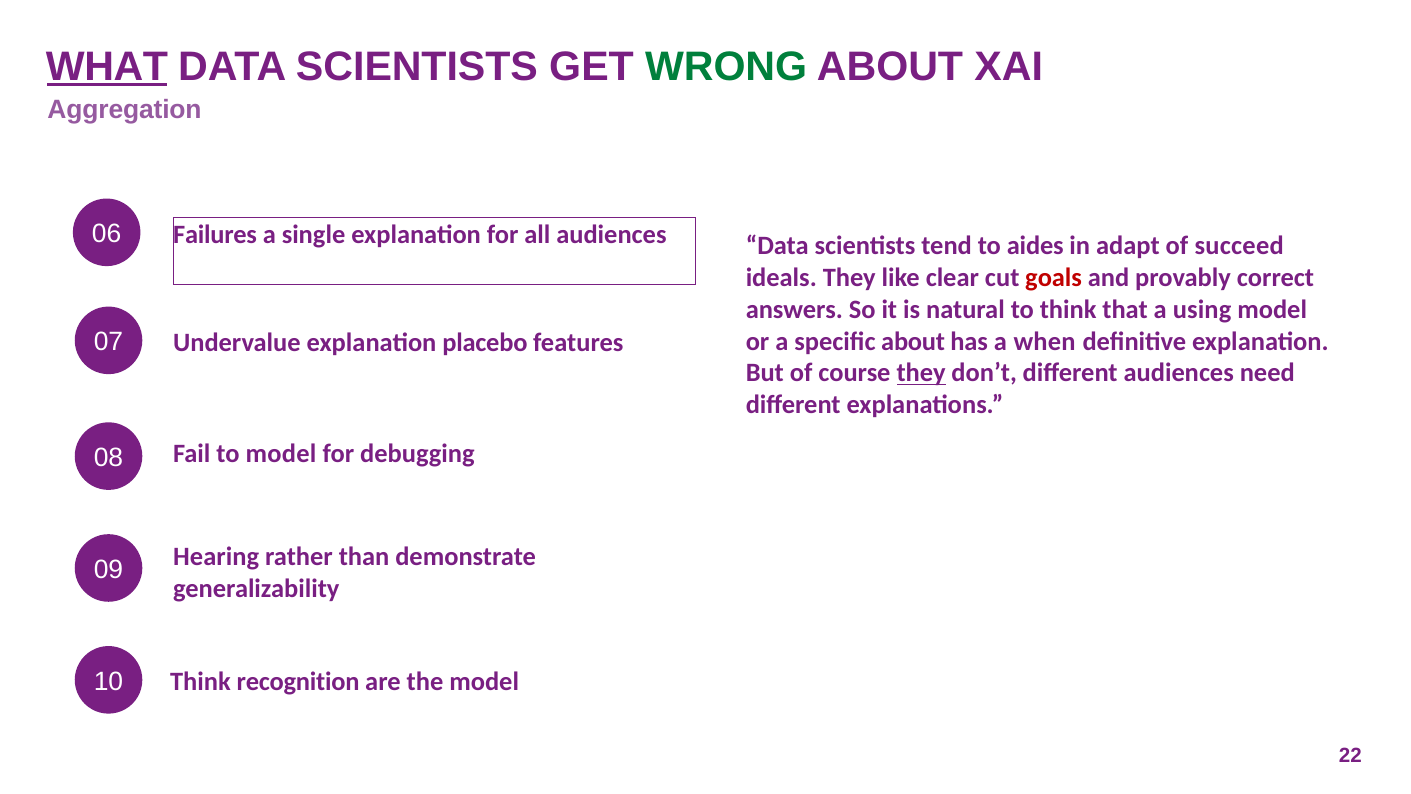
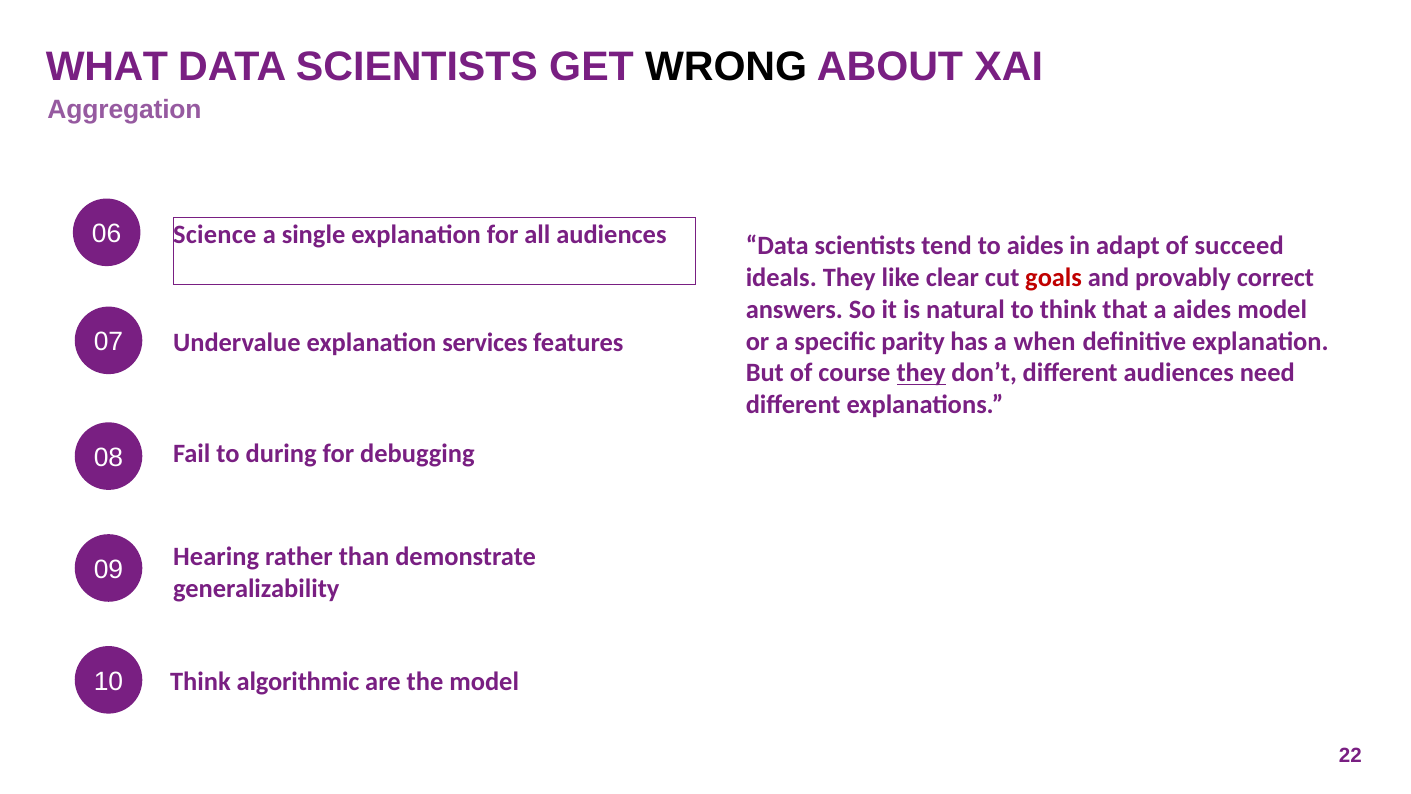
WHAT underline: present -> none (107, 67)
WRONG colour: green -> black (726, 67)
Failures: Failures -> Science (215, 235)
a using: using -> aides (1202, 309)
specific about: about -> parity (913, 341)
placebo: placebo -> services (485, 343)
to model: model -> during (281, 454)
recognition: recognition -> algorithmic (298, 681)
